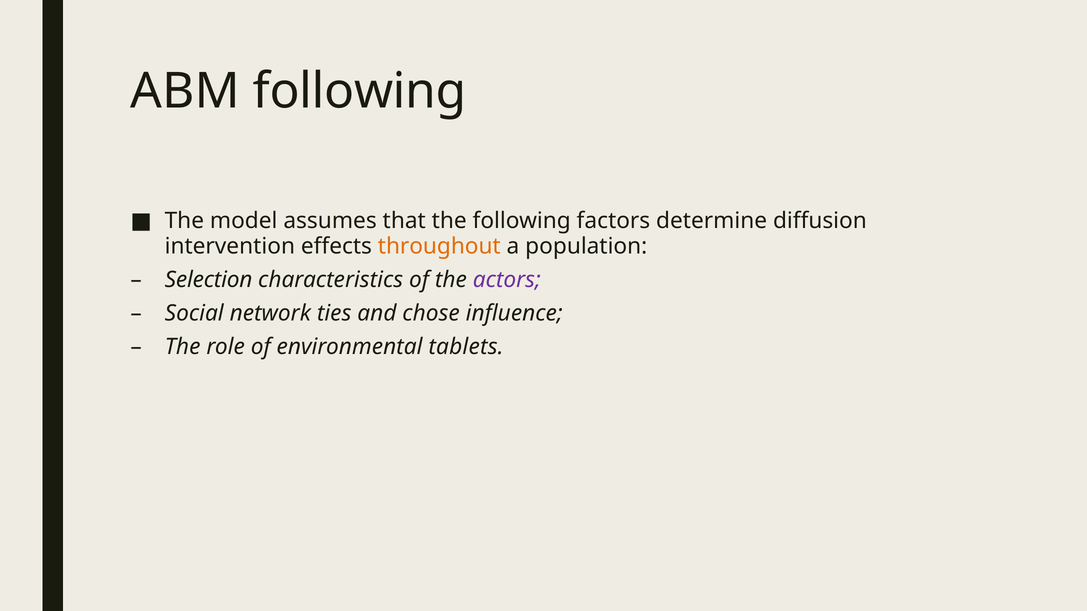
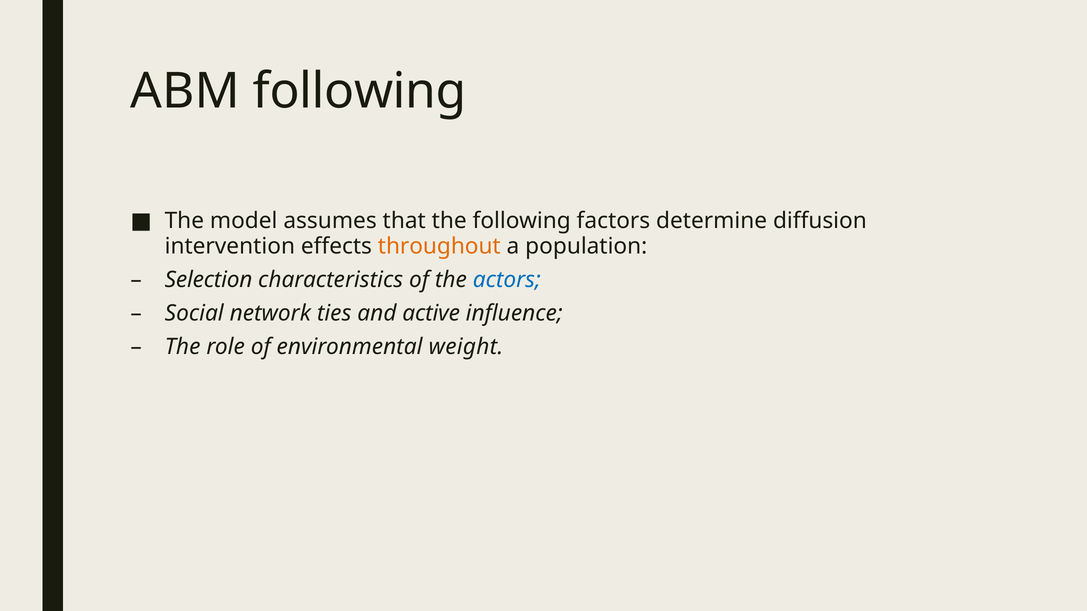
actors colour: purple -> blue (507, 280)
chose: chose -> active (431, 313)
tablets: tablets -> weight (466, 347)
